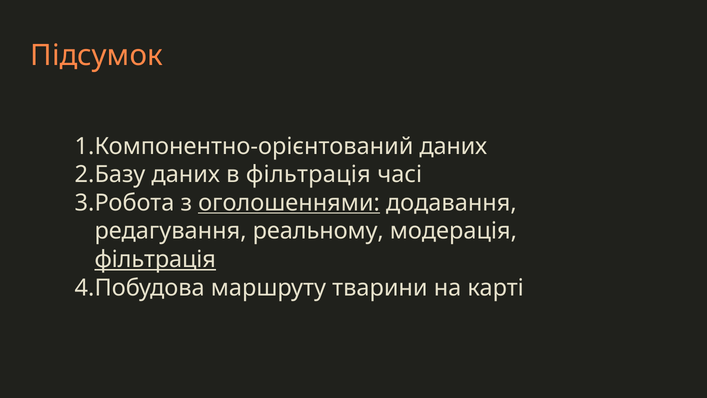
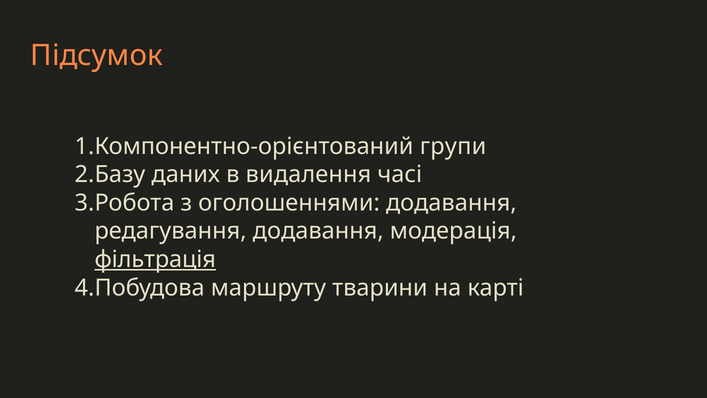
даних: даних -> групи (453, 146)
в фільтрація: фільтрація -> видалення (308, 174)
оголошеннями underline: present -> none (289, 203)
редагування реальному: реальному -> додавання (318, 231)
